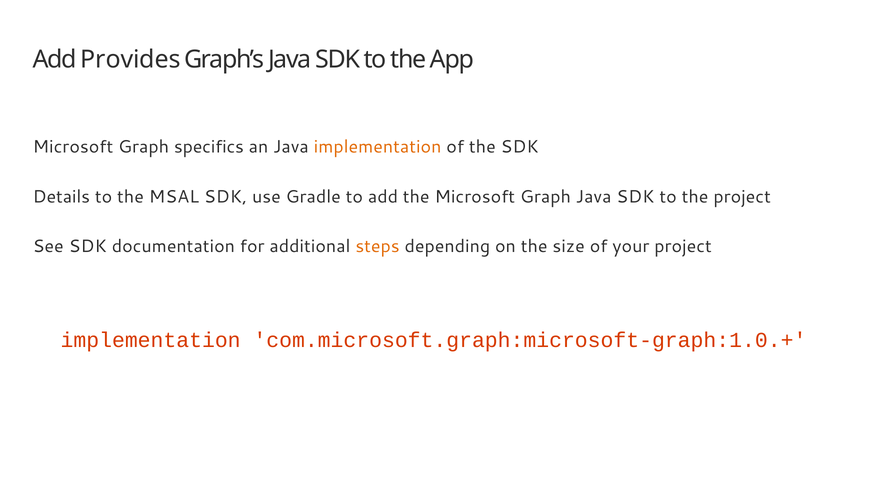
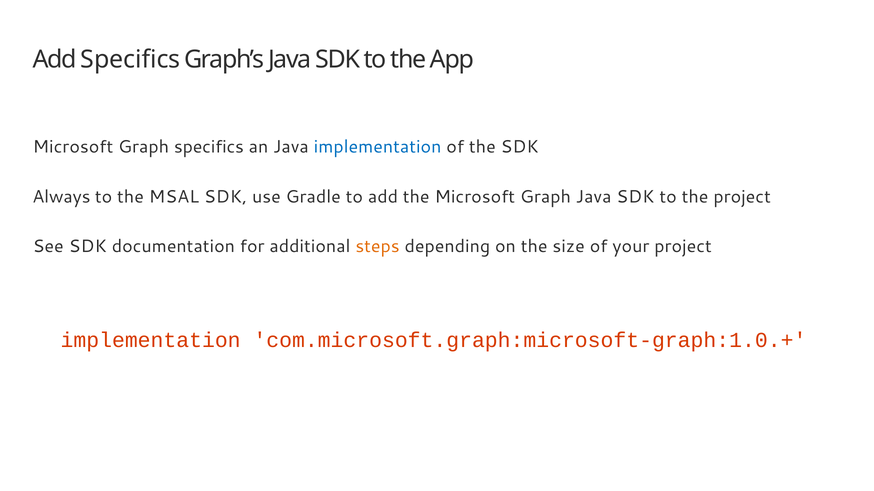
Add Provides: Provides -> Specifics (130, 60)
implementation colour: orange -> blue (378, 147)
Details: Details -> Always (61, 197)
